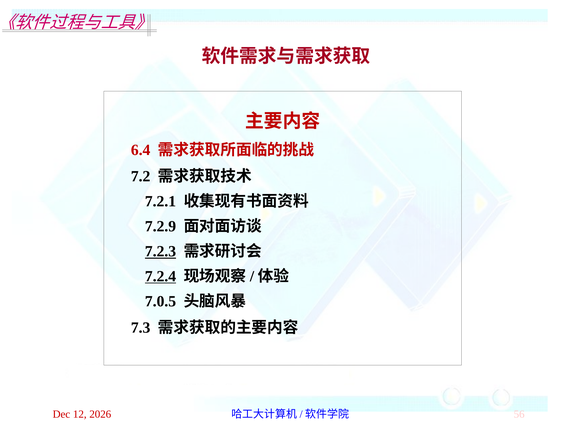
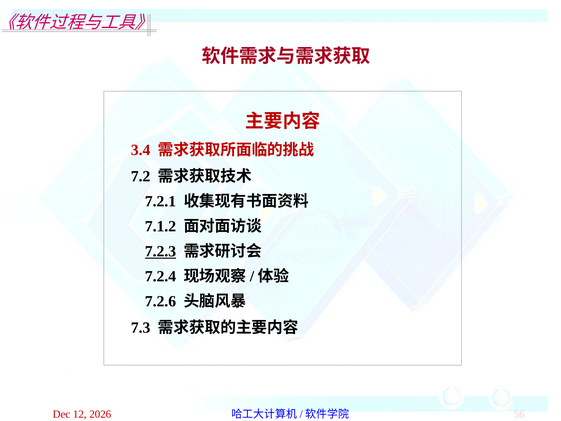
6.4: 6.4 -> 3.4 (141, 150)
7.2.9: 7.2.9 -> 7.1.2 (160, 226)
7.2.4 underline: present -> none (160, 276)
7.0.5: 7.0.5 -> 7.2.6 (160, 301)
